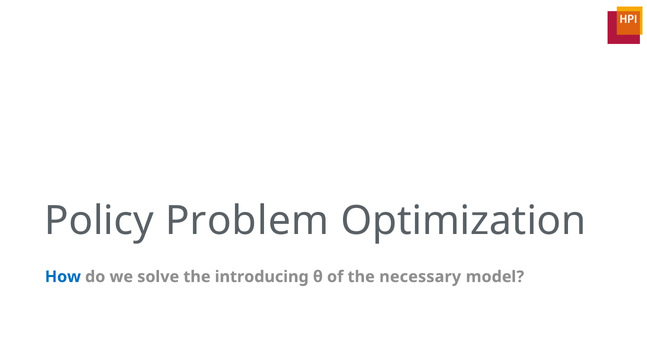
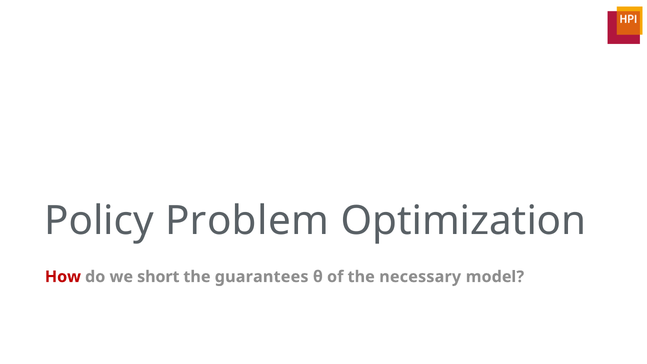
How colour: blue -> red (63, 277)
solve: solve -> short (158, 277)
introducing: introducing -> guarantees (262, 277)
